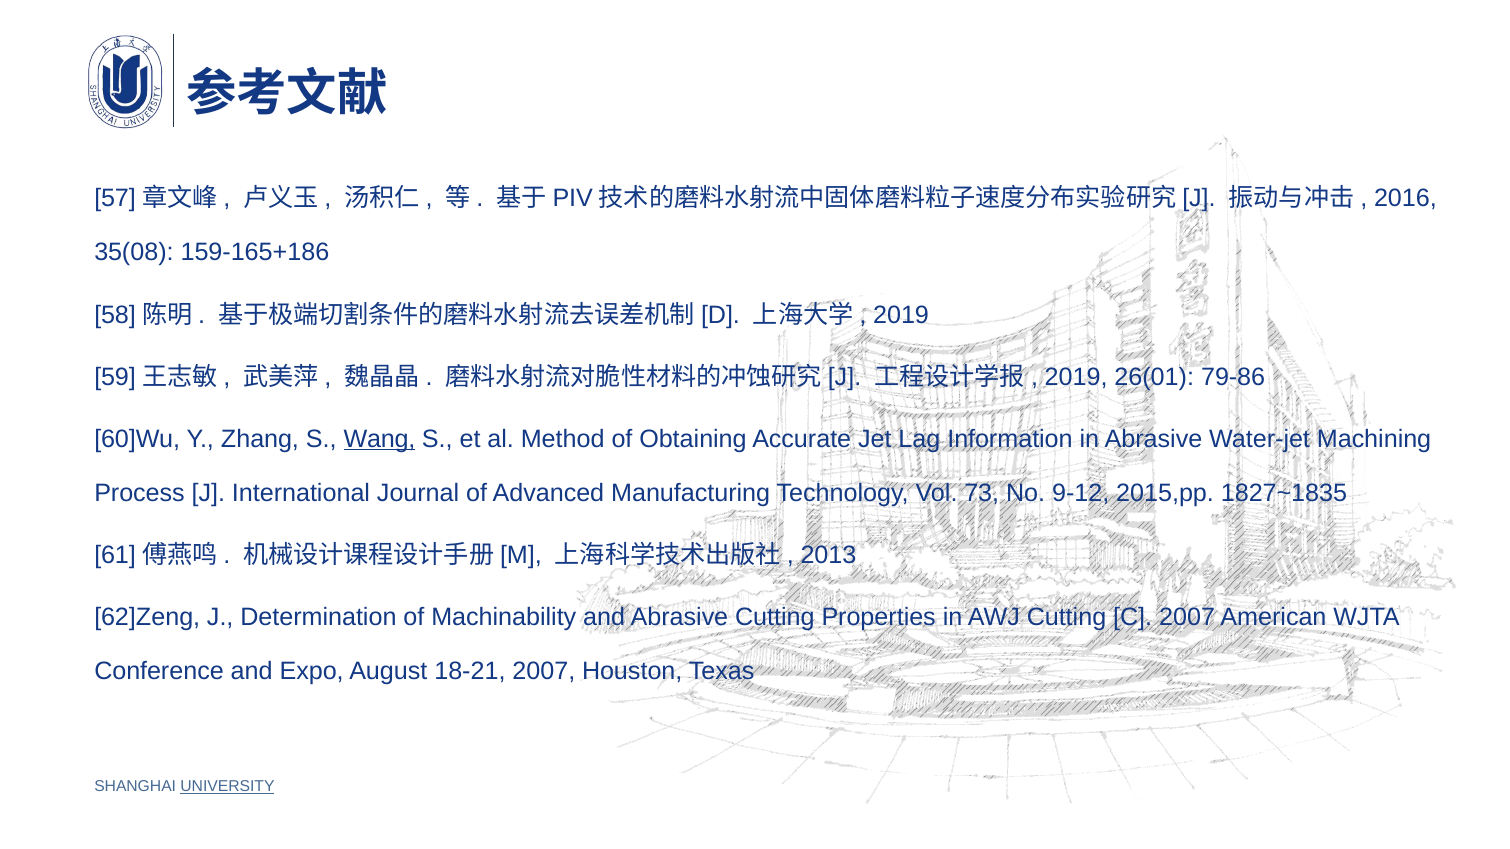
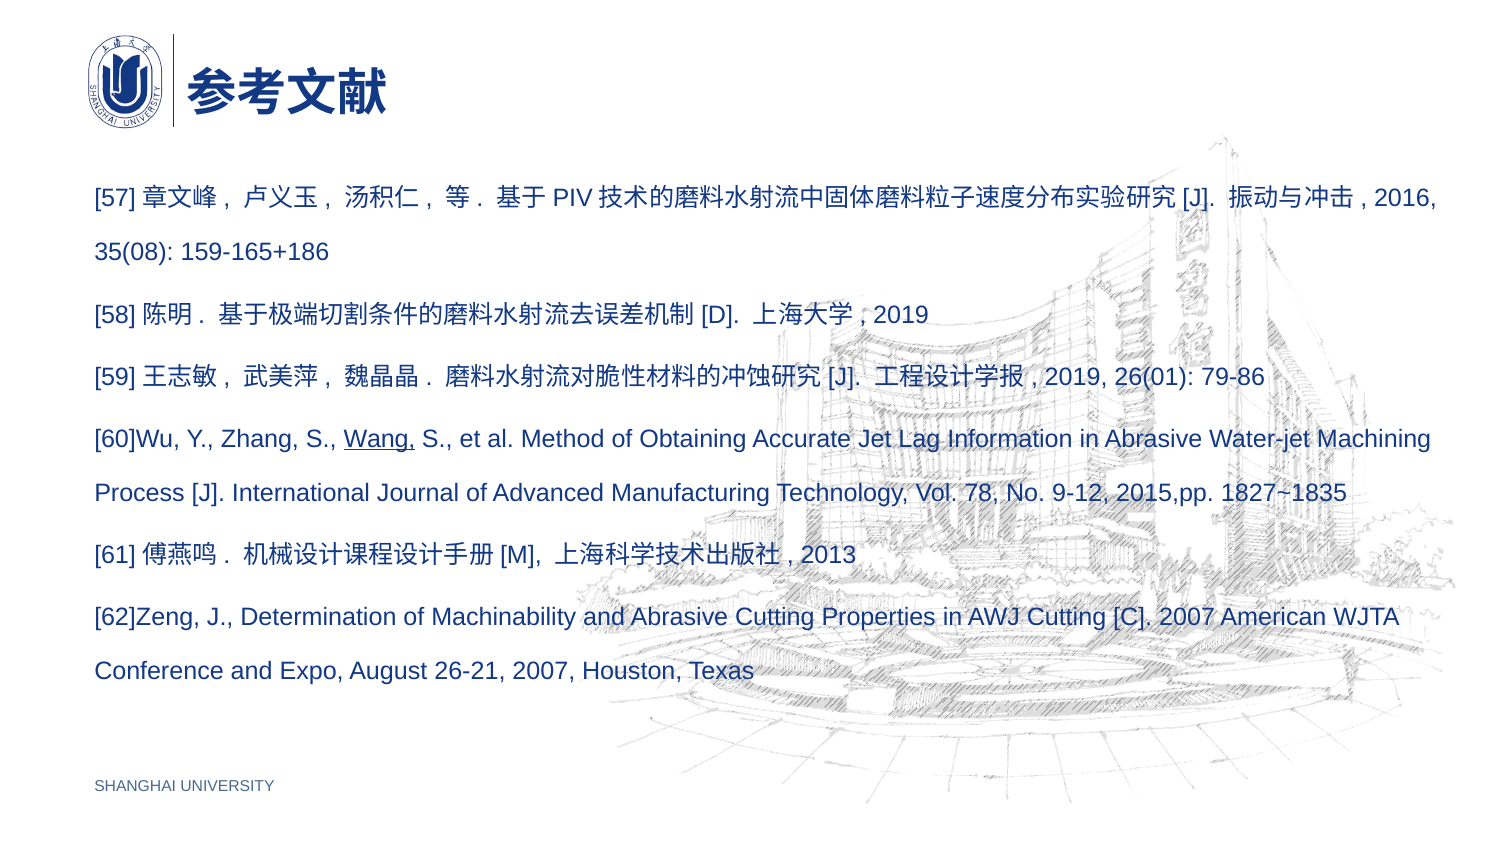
73: 73 -> 78 (982, 493)
18-21: 18-21 -> 26-21 (470, 672)
UNIVERSITY underline: present -> none (227, 787)
